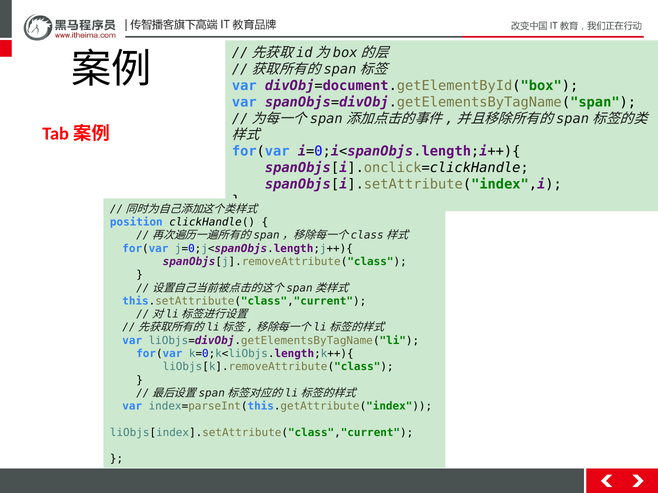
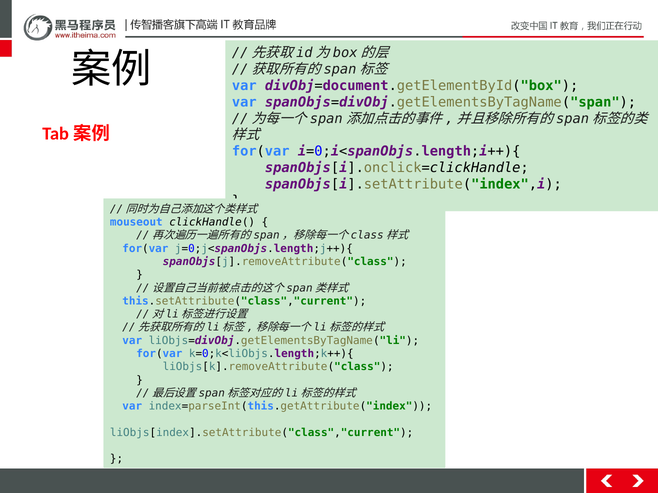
position: position -> mouseout (136, 222)
